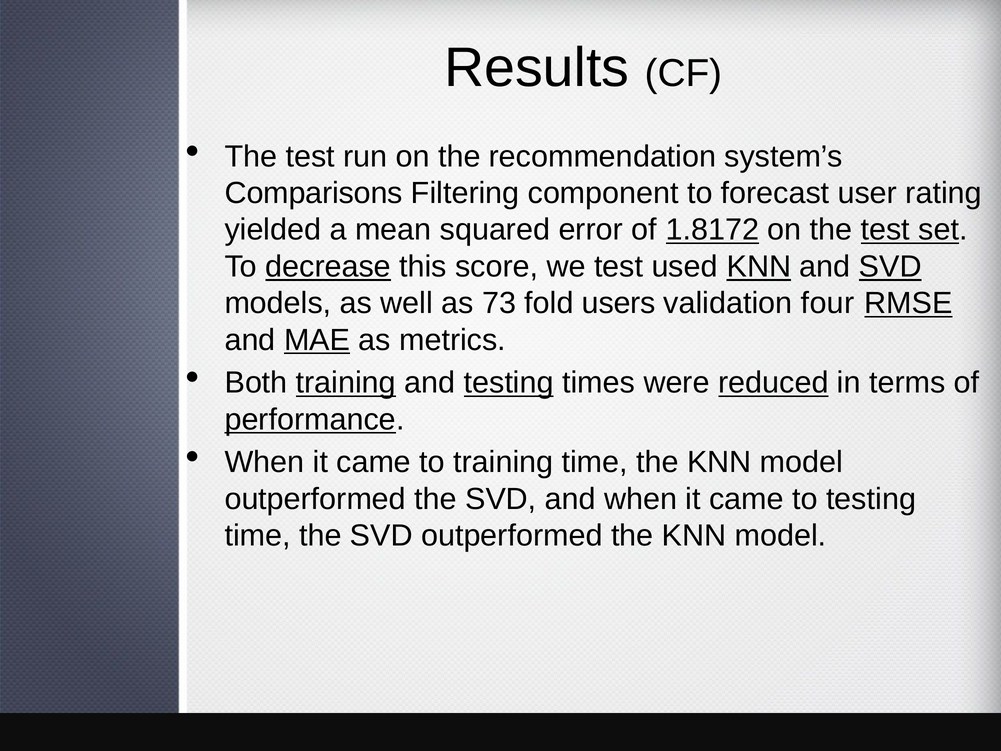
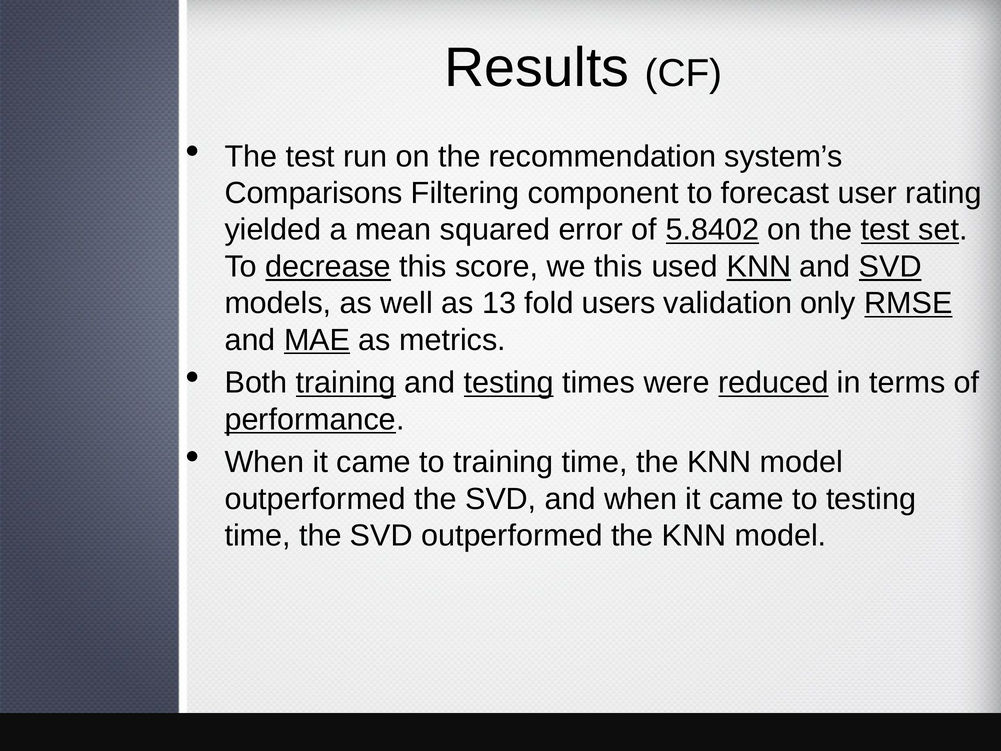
1.8172: 1.8172 -> 5.8402 (712, 230)
we test: test -> this (618, 266)
73: 73 -> 13 (499, 303)
four: four -> only (828, 303)
